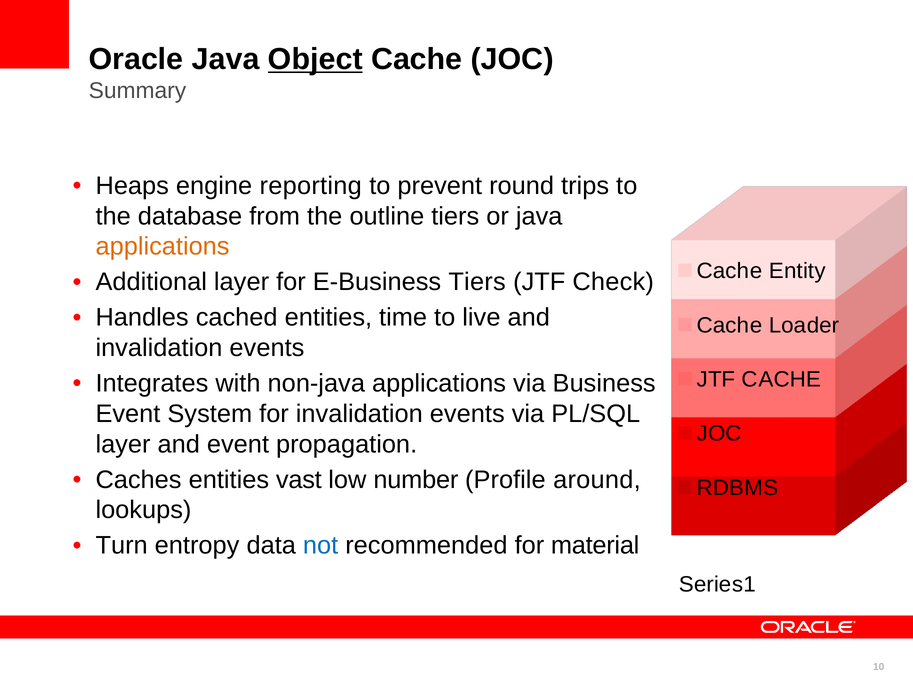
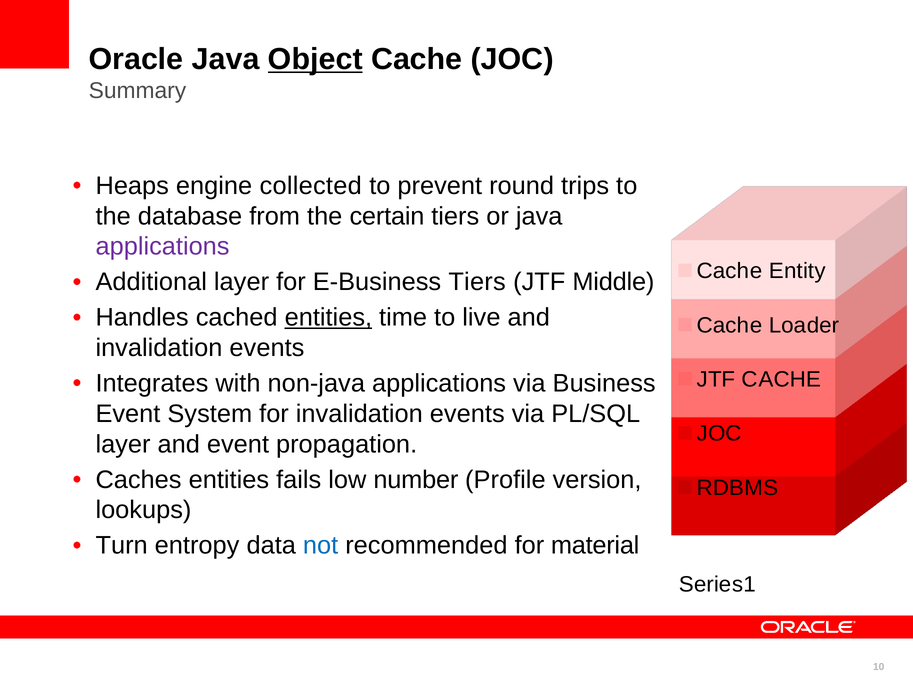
reporting: reporting -> collected (311, 186)
outline: outline -> certain (387, 216)
applications colour: orange -> purple (163, 247)
Check: Check -> Middle (613, 282)
entities underline: none -> present (328, 318)
vast: vast -> fails (299, 480)
around: around -> version (597, 480)
